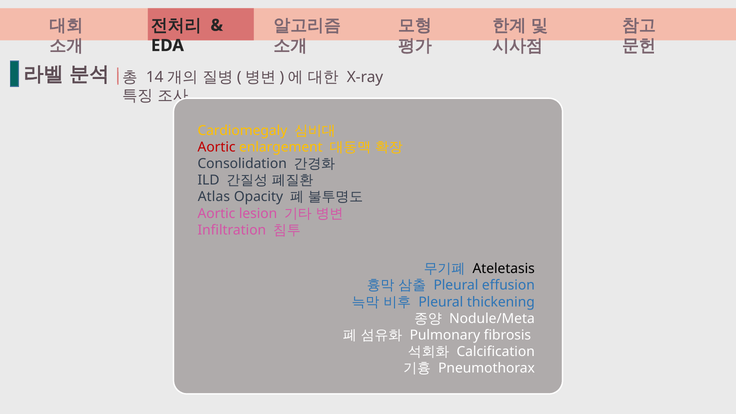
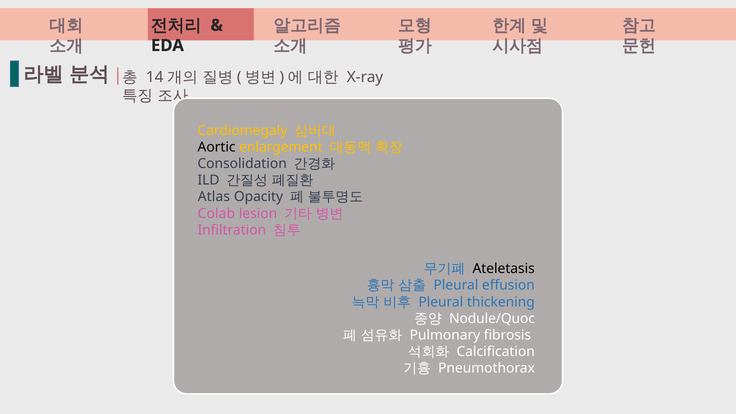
Aortic colour: red -> black (217, 147)
Aortic: Aortic -> Colab (216, 213)
Nodule/Meta: Nodule/Meta -> Nodule/Quoc (492, 319)
